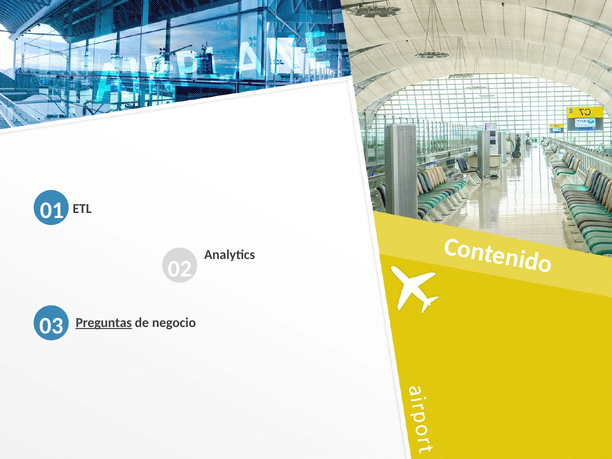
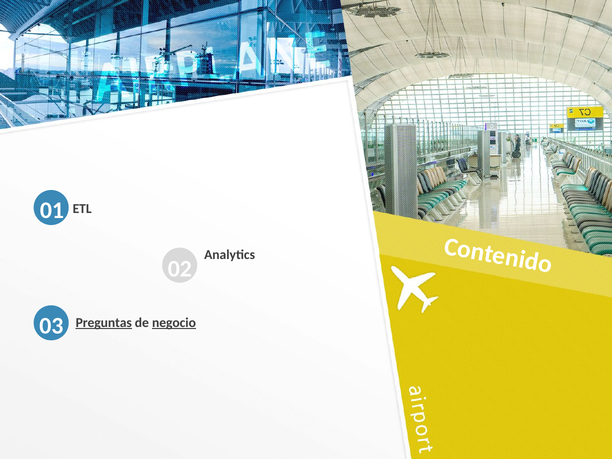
negocio underline: none -> present (174, 323)
